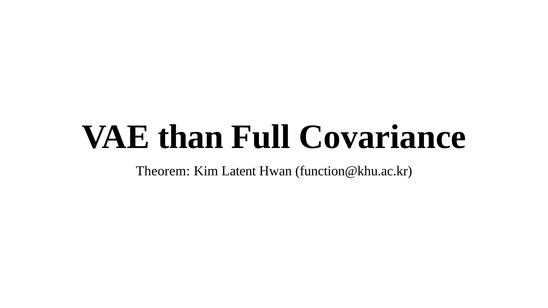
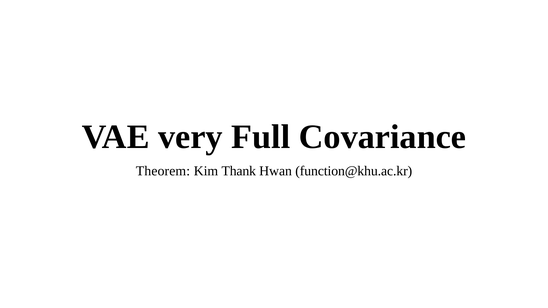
than: than -> very (190, 137)
Latent: Latent -> Thank (239, 171)
